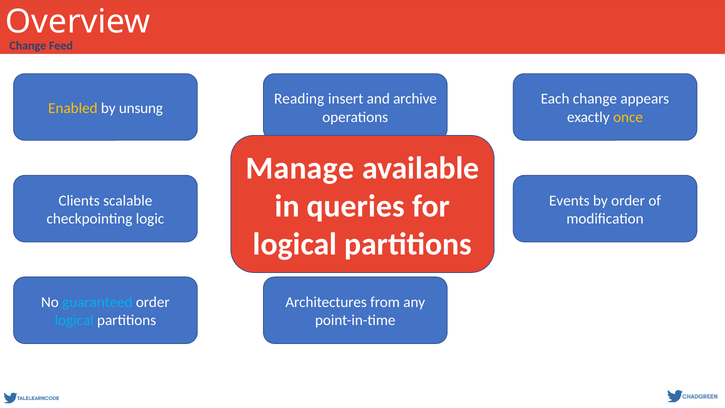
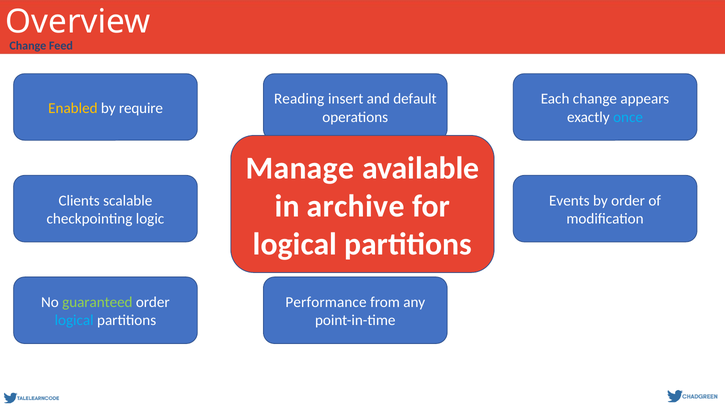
archive: archive -> default (415, 99)
unsung: unsung -> require (141, 108)
once colour: yellow -> light blue (628, 117)
queries: queries -> archive (356, 206)
guaranteed colour: light blue -> light green (97, 302)
Architectures: Architectures -> Performance (326, 302)
